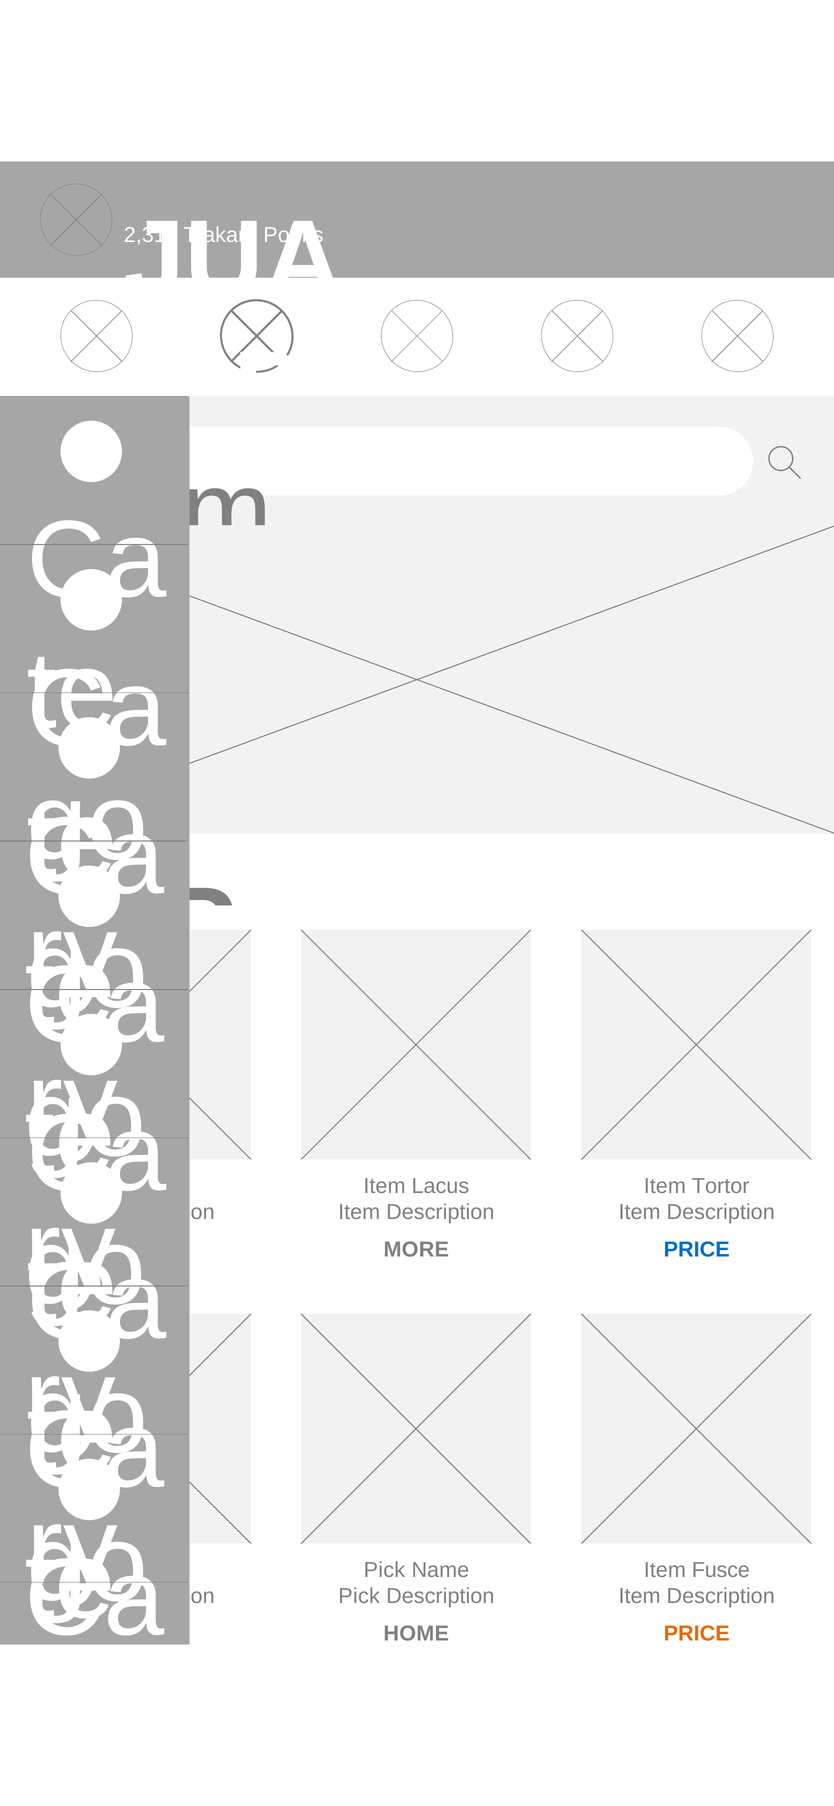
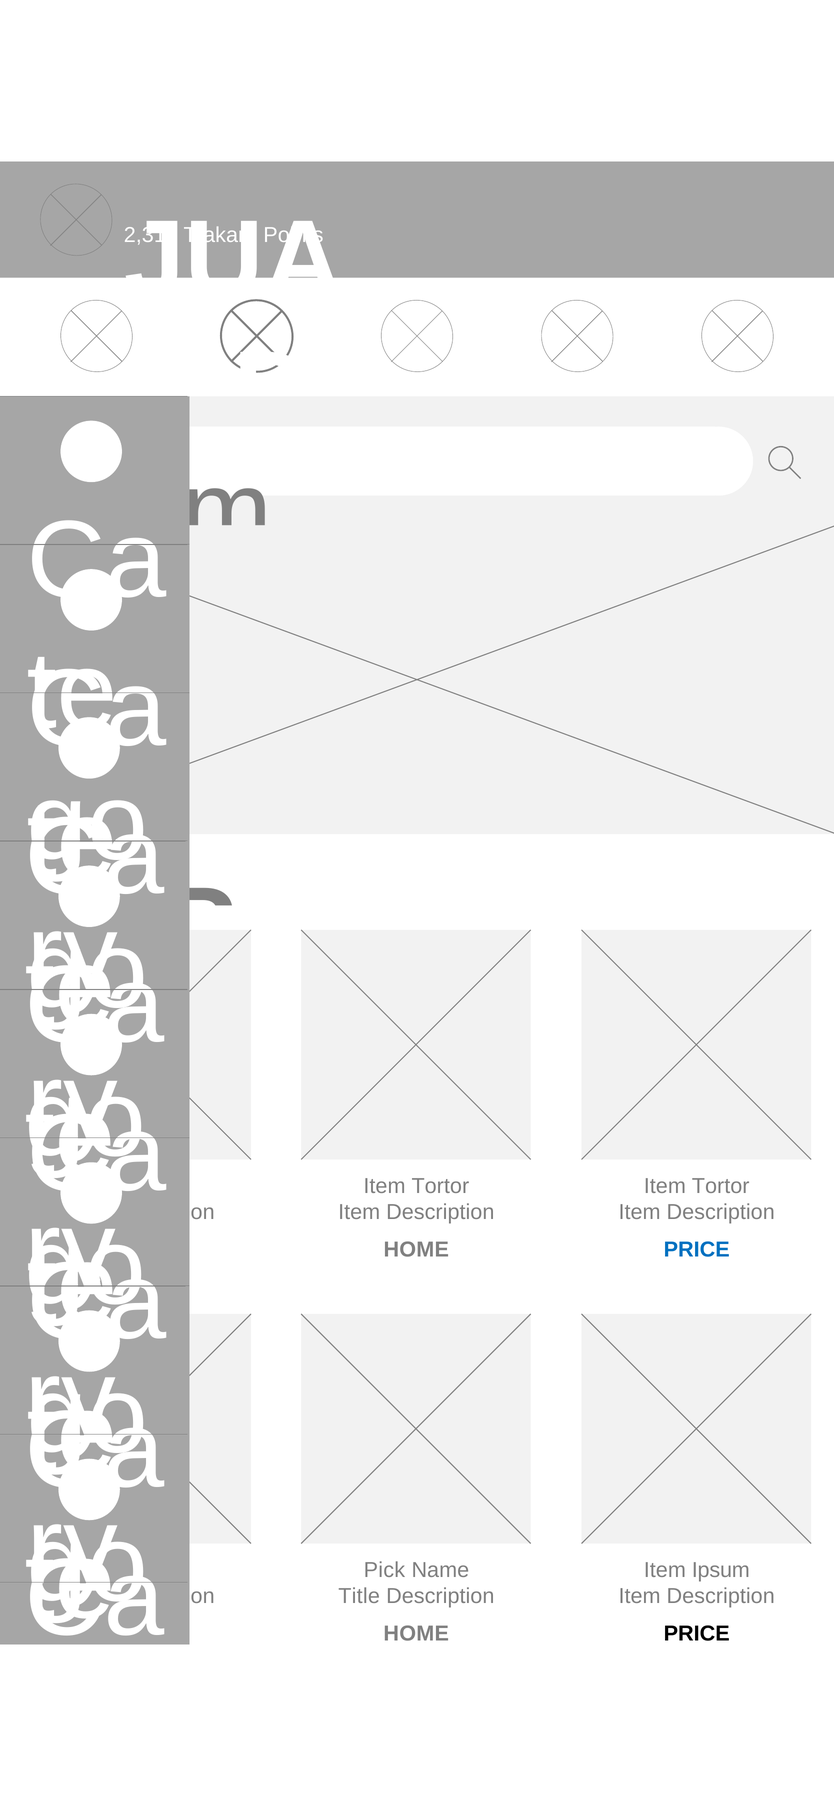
Lacus: Lacus -> Tortor (440, 1186)
MORE: MORE -> HOME (416, 1249)
Fusce: Fusce -> Ipsum (721, 1570)
Pick: Pick -> Title (359, 1596)
PRICE colour: orange -> black (697, 1634)
